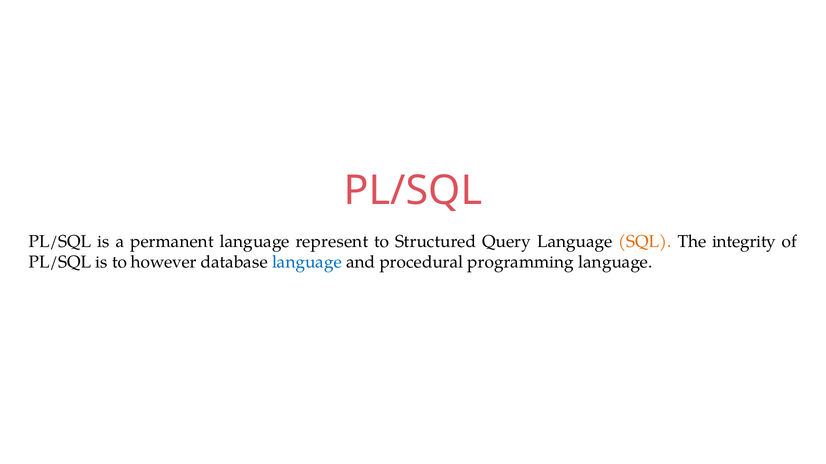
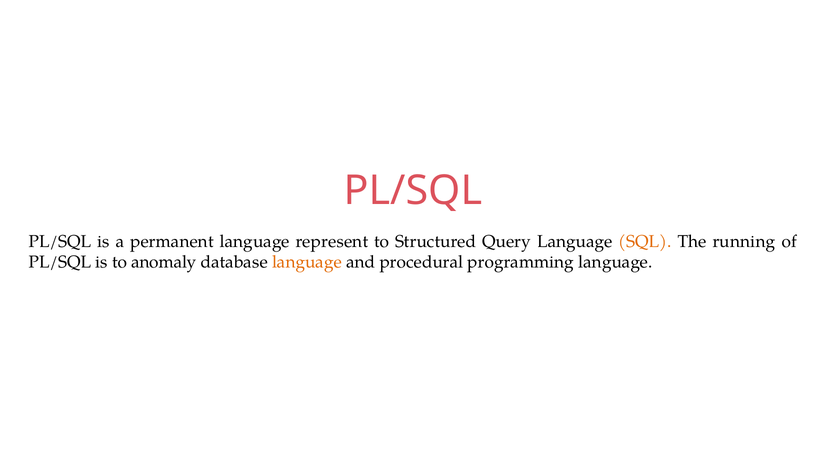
integrity: integrity -> running (744, 242)
however: however -> anomaly (164, 262)
language colour: blue -> orange (307, 262)
